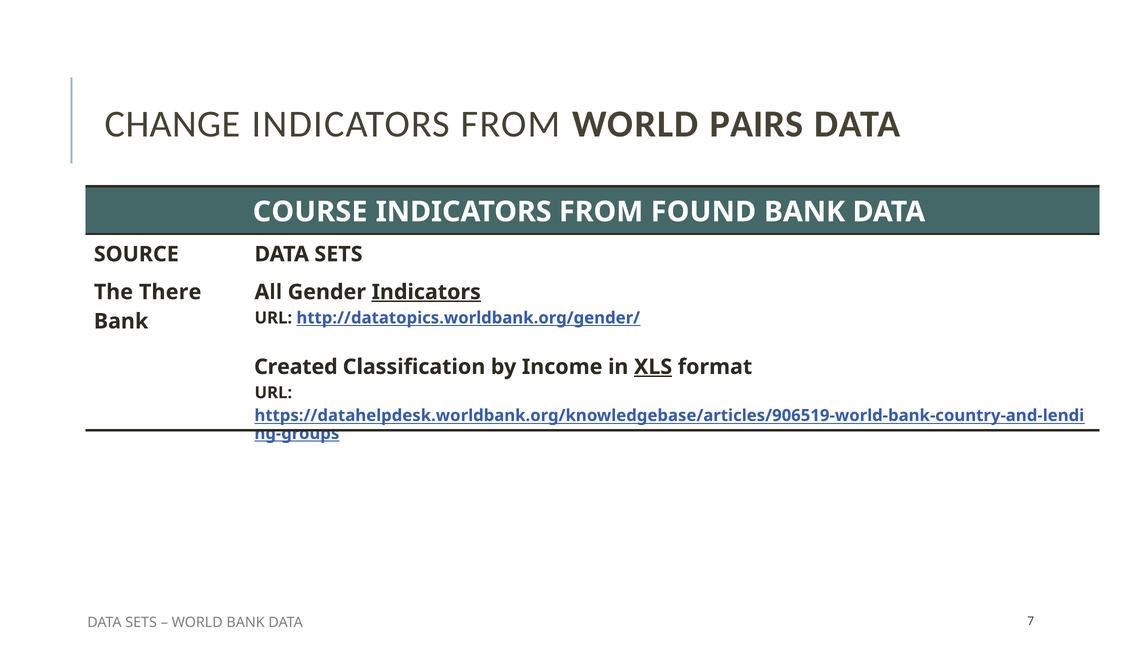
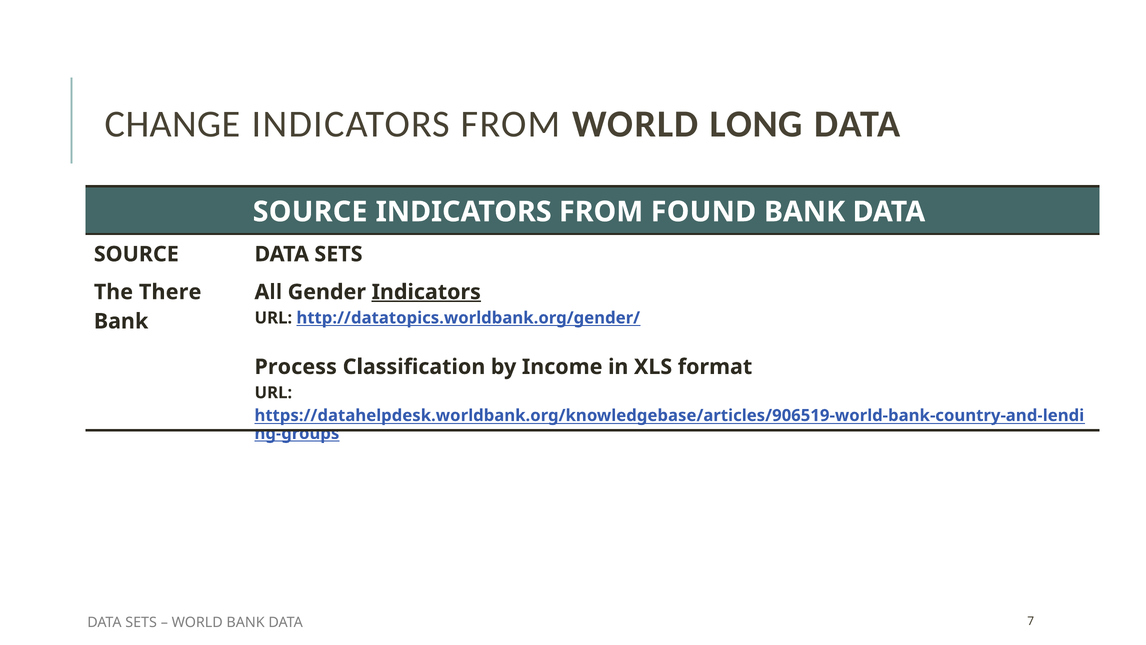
PAIRS: PAIRS -> LONG (756, 124)
COURSE: COURSE -> SOURCE (310, 212)
Created: Created -> Process (296, 367)
XLS underline: present -> none (653, 367)
